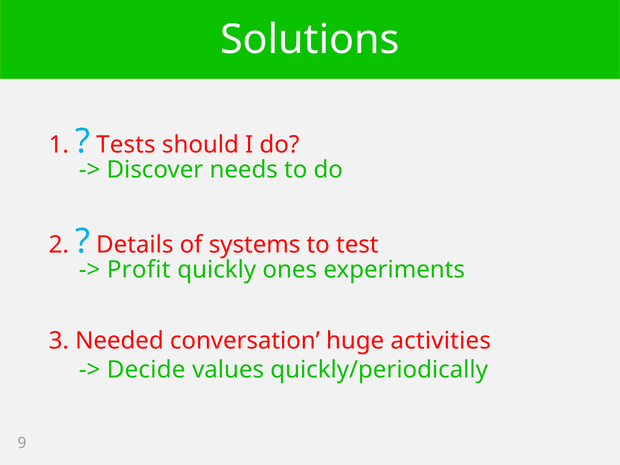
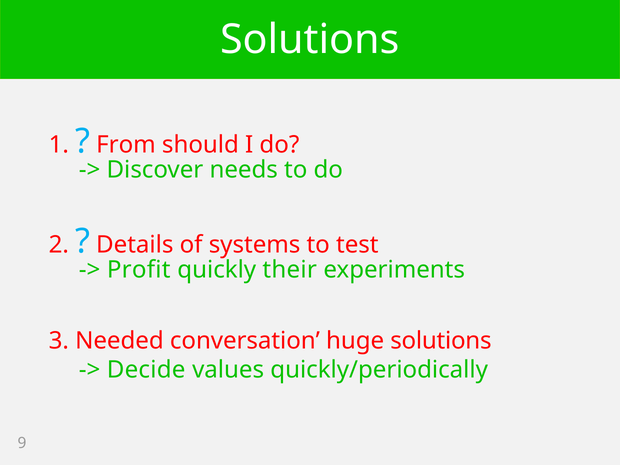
Tests: Tests -> From (126, 145)
ones: ones -> their (290, 270)
huge activities: activities -> solutions (441, 341)
